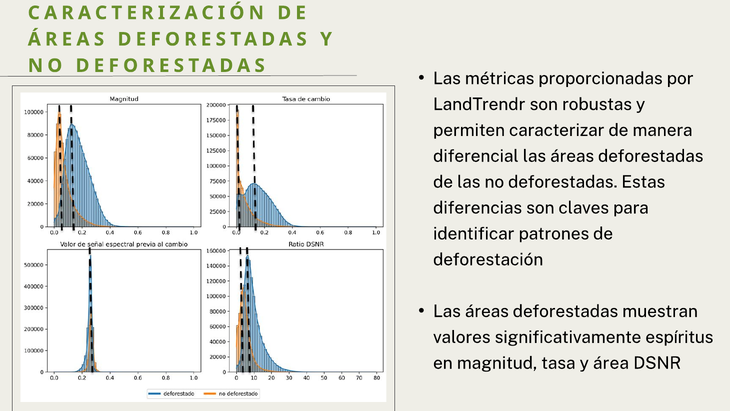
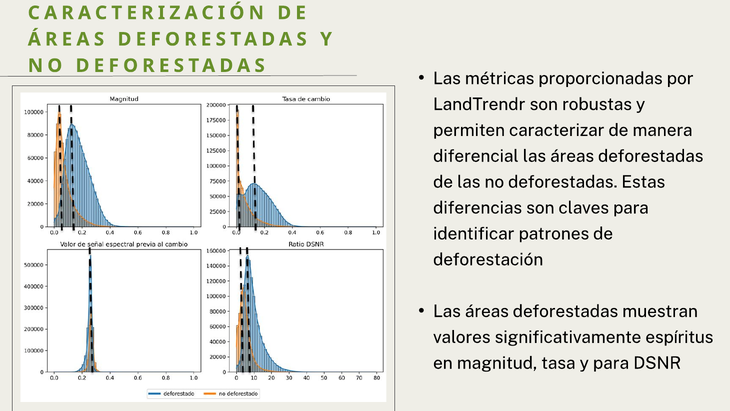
y área: área -> para (611, 363)
